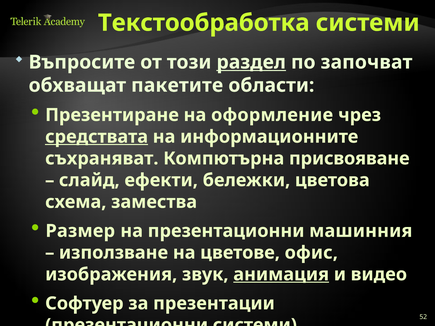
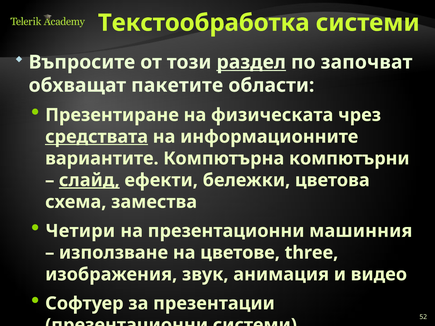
оформление: оформление -> физическата (272, 115)
съхраняват: съхраняват -> вариантите (102, 159)
присвояване: присвояване -> компютърни (349, 159)
слайд underline: none -> present (89, 180)
Размер: Размер -> Четири (80, 231)
офис: офис -> three (311, 253)
анимация underline: present -> none (281, 275)
